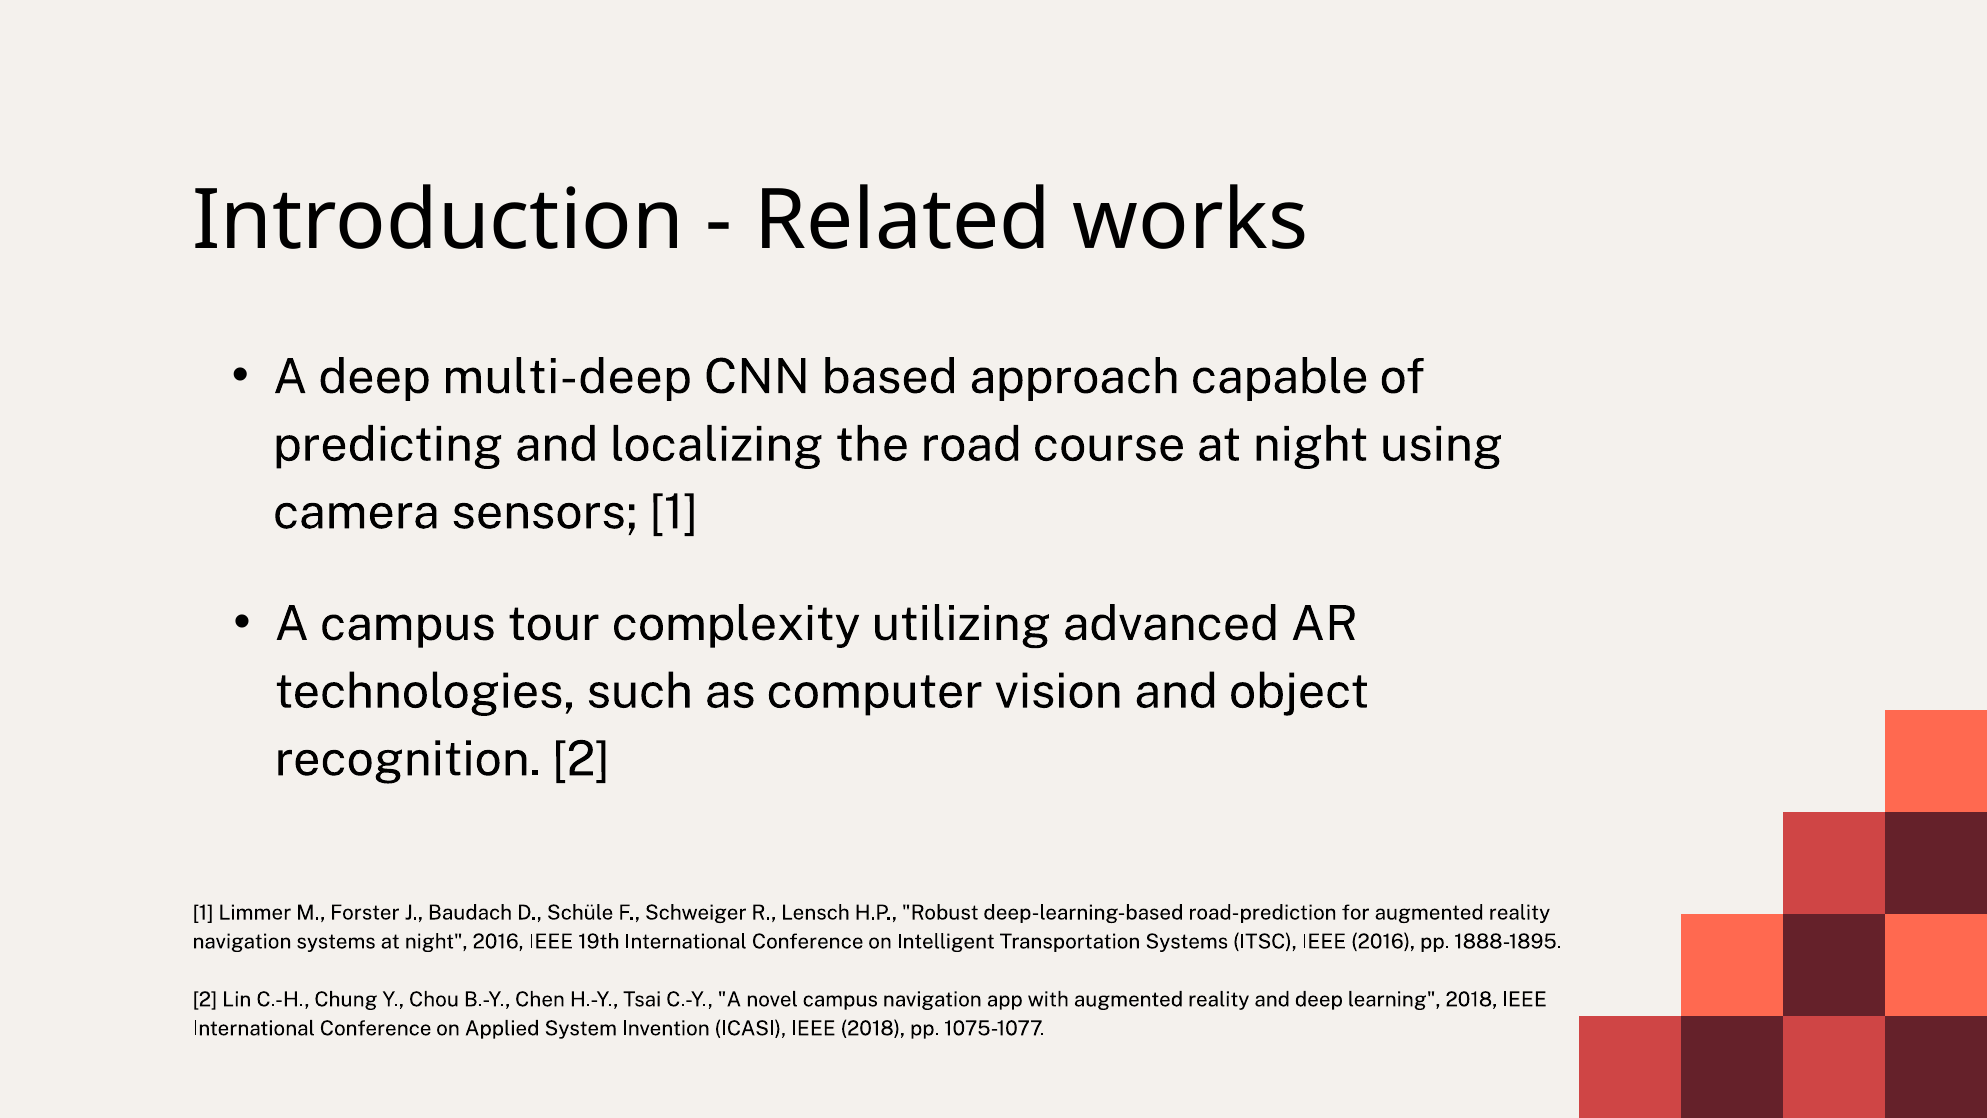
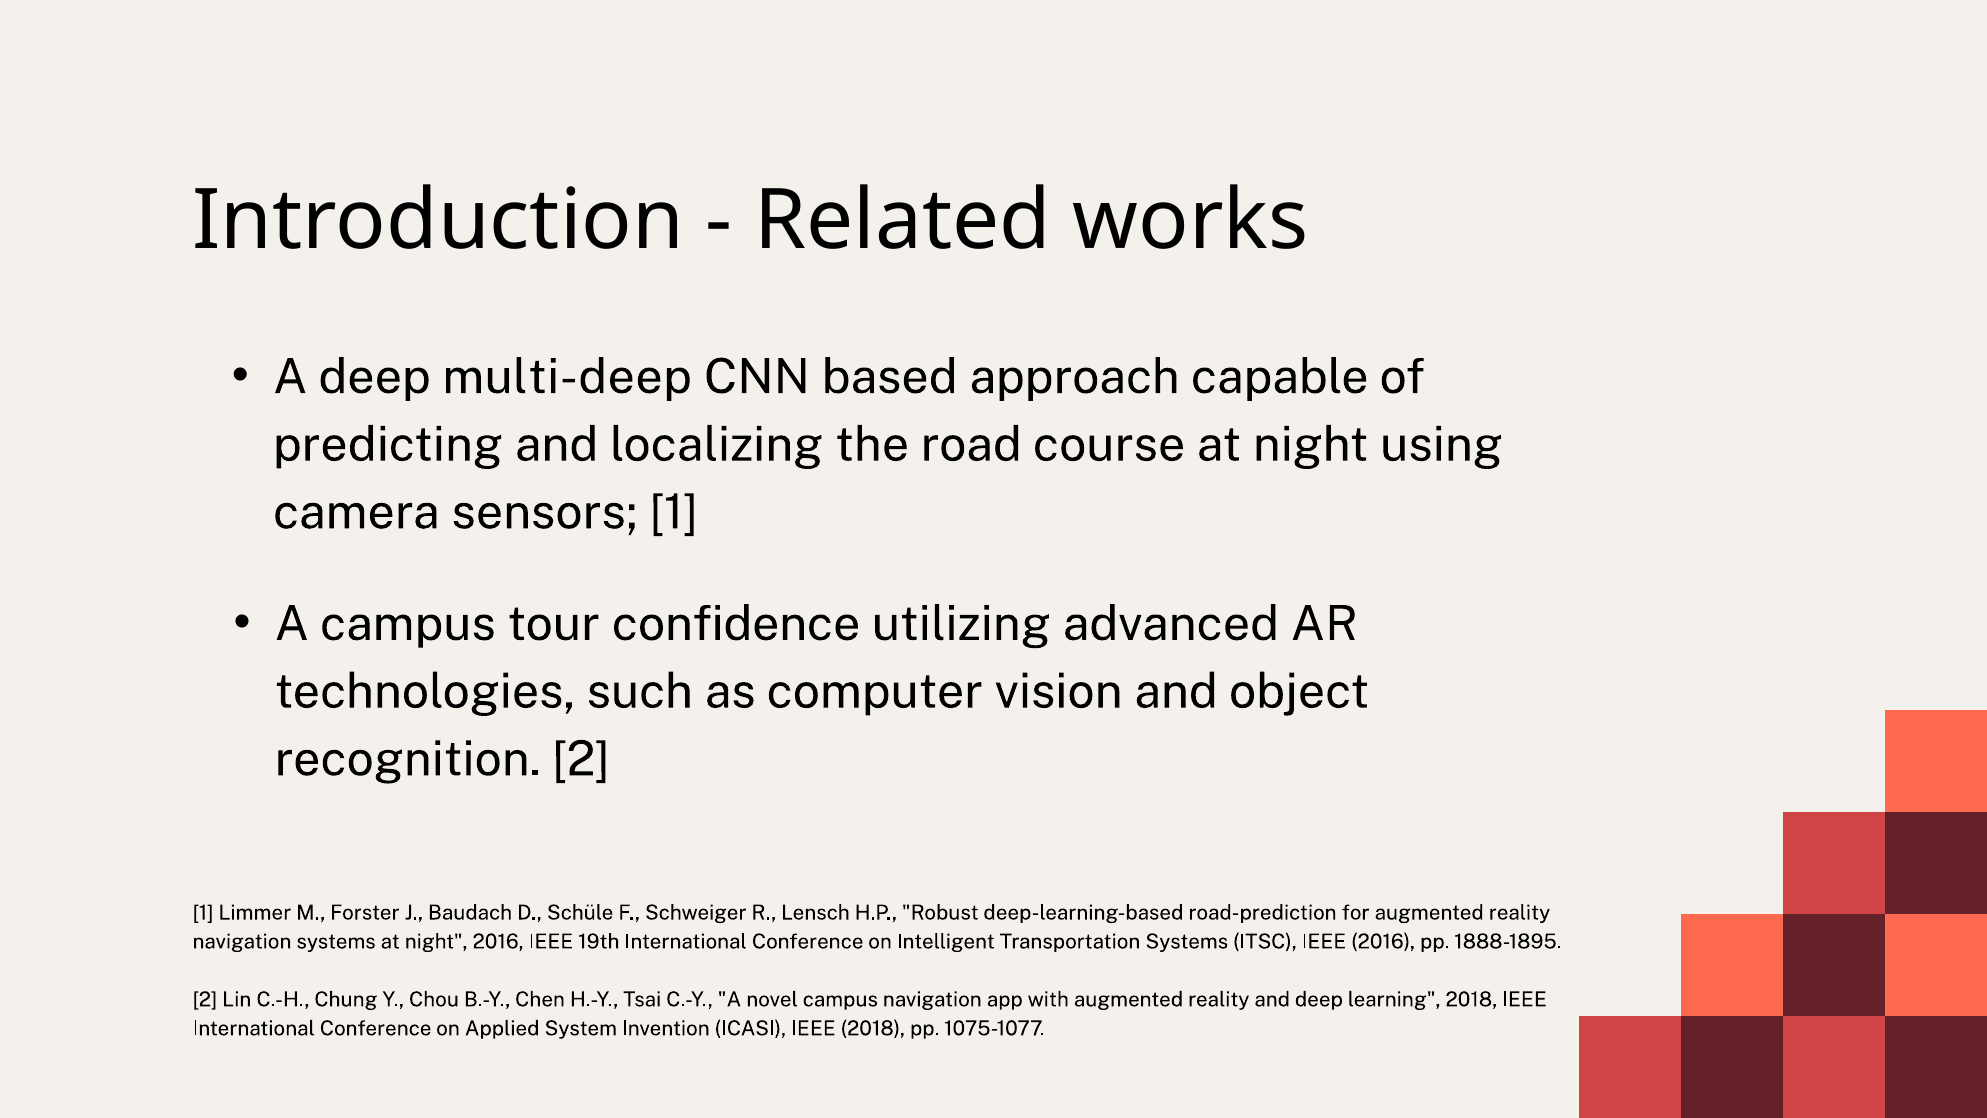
complexity: complexity -> confidence (736, 624)
